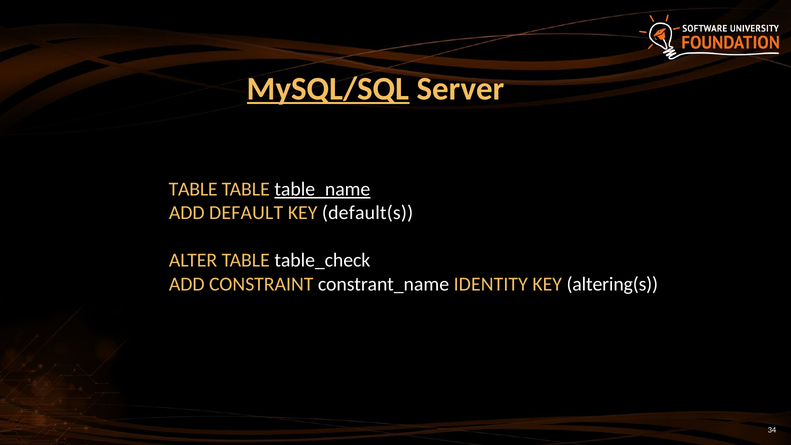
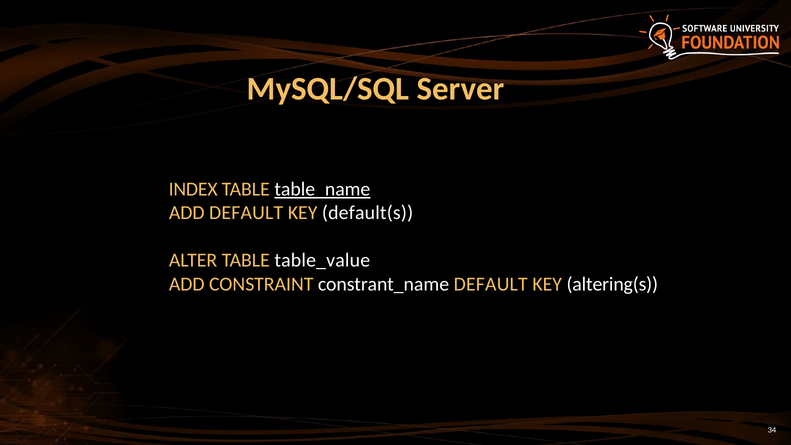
MySQL/SQL underline: present -> none (328, 89)
TABLE: TABLE -> INDEX (193, 189)
table_check: table_check -> table_value (322, 260)
constrant_name IDENTITY: IDENTITY -> DEFAULT (491, 284)
